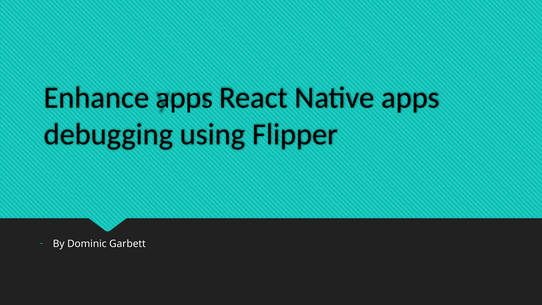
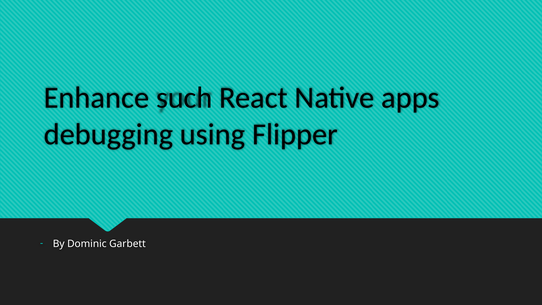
Enhance apps: apps -> such (184, 98)
